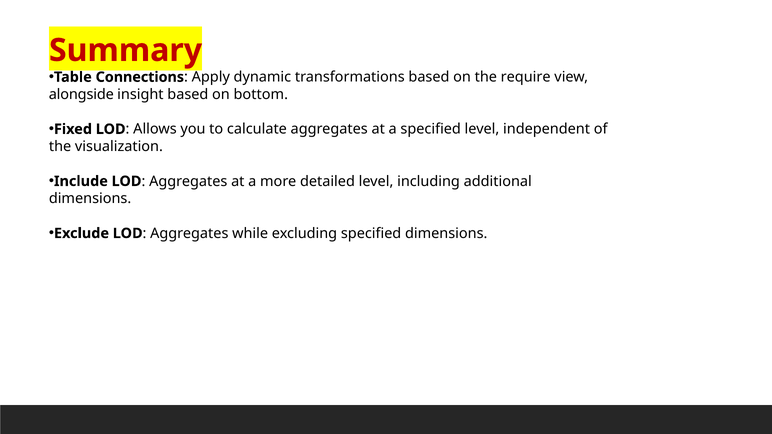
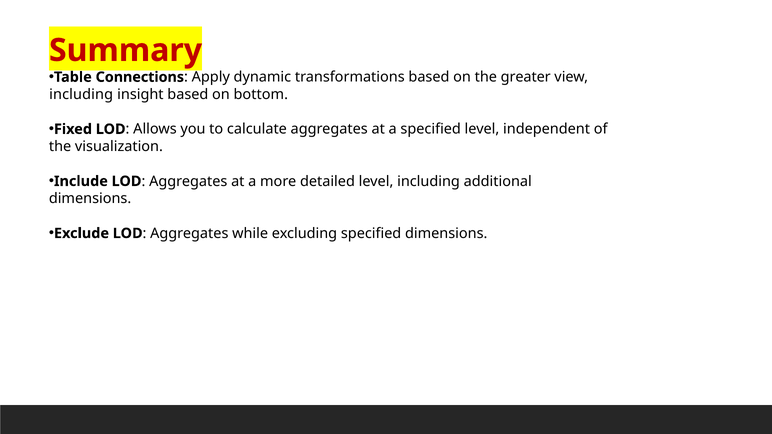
require: require -> greater (526, 77)
alongside: alongside -> including (81, 94)
